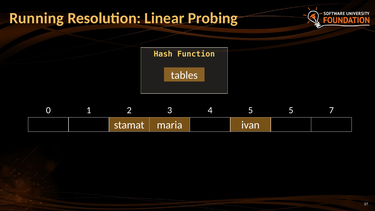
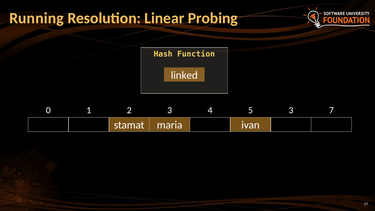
tables: tables -> linked (184, 75)
5 5: 5 -> 3 (291, 110)
